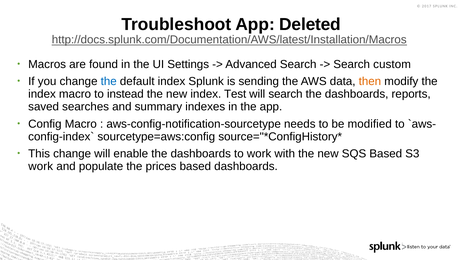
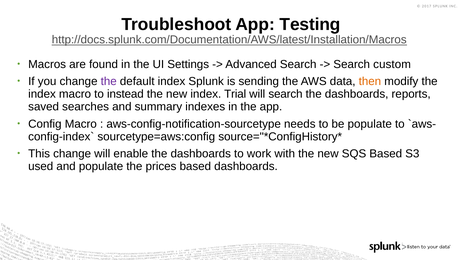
Deleted: Deleted -> Testing (310, 25)
the colour: blue -> purple (109, 81)
Test: Test -> Trial (235, 94)
be modified: modified -> populate (370, 124)
work: work -> used (41, 166)
